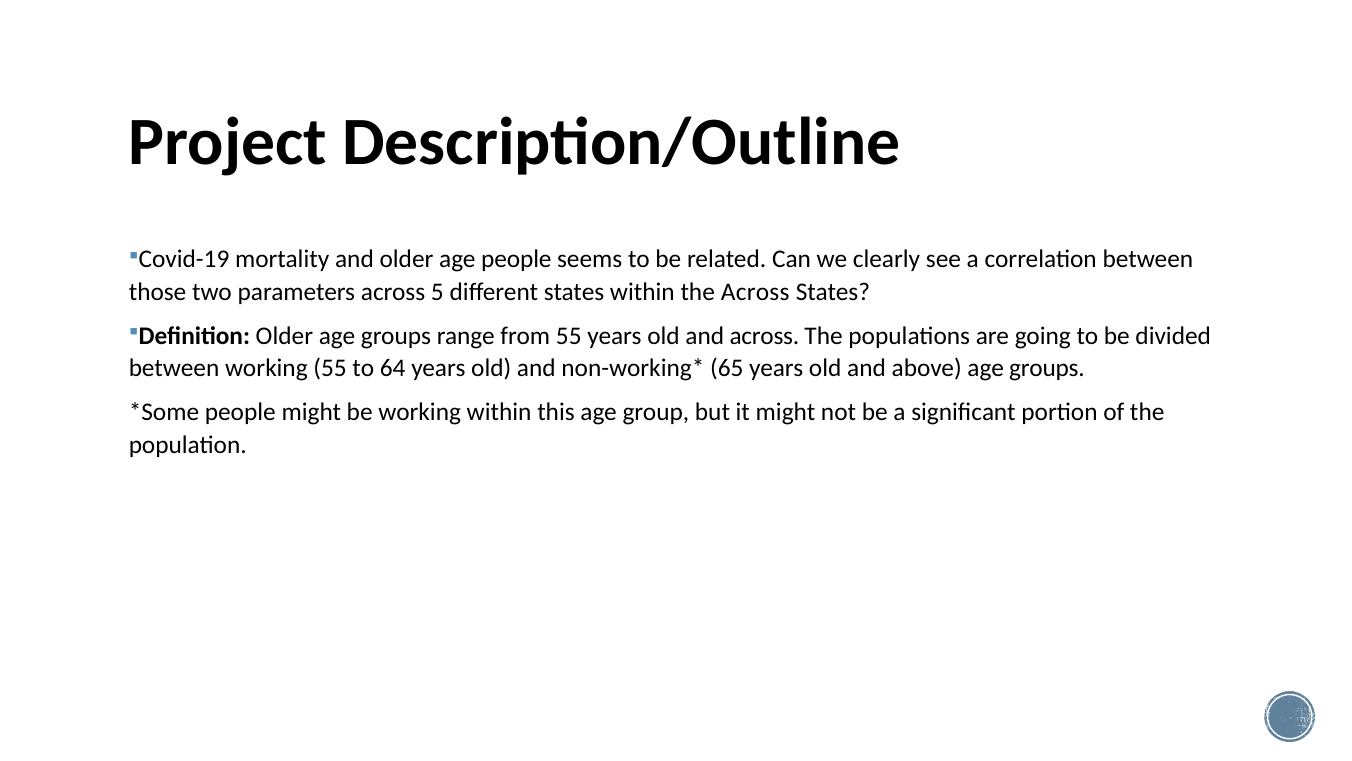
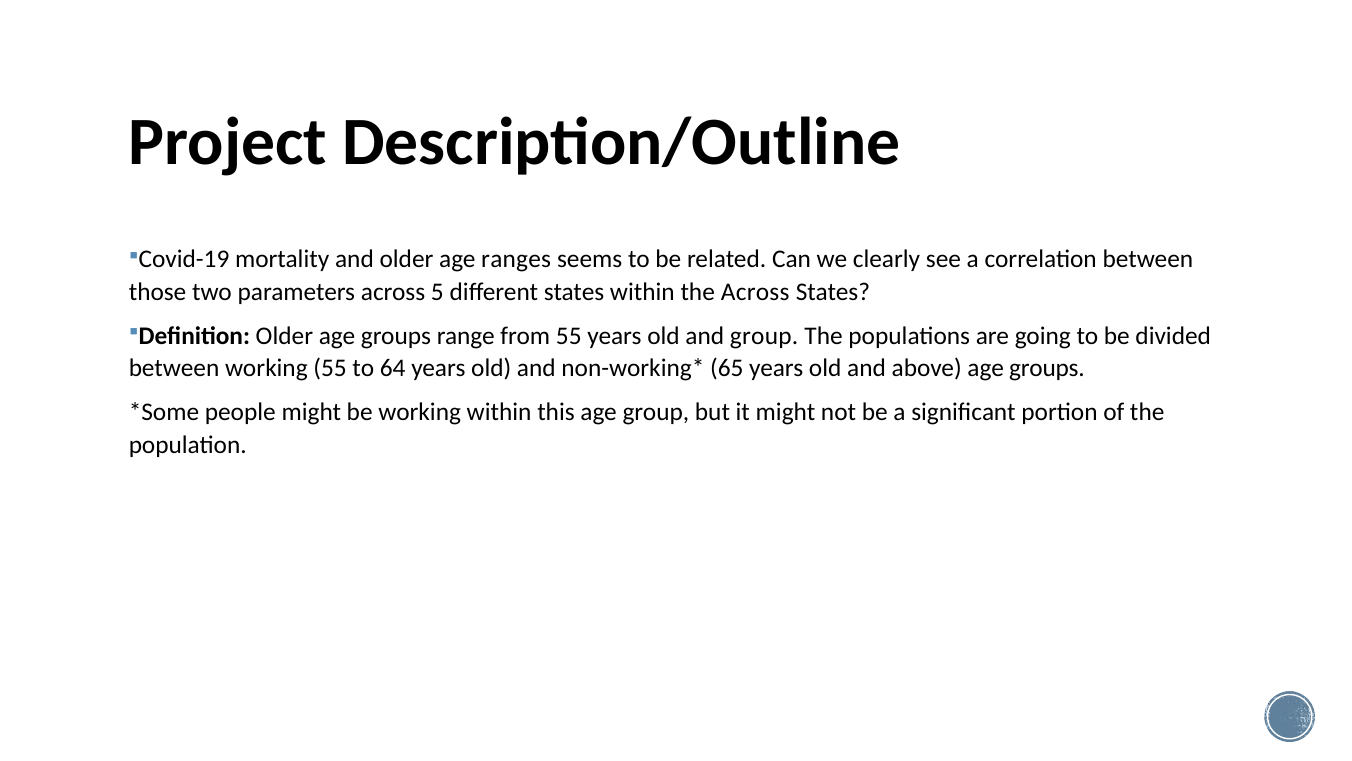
age people: people -> ranges (516, 259)
and across: across -> group (764, 336)
